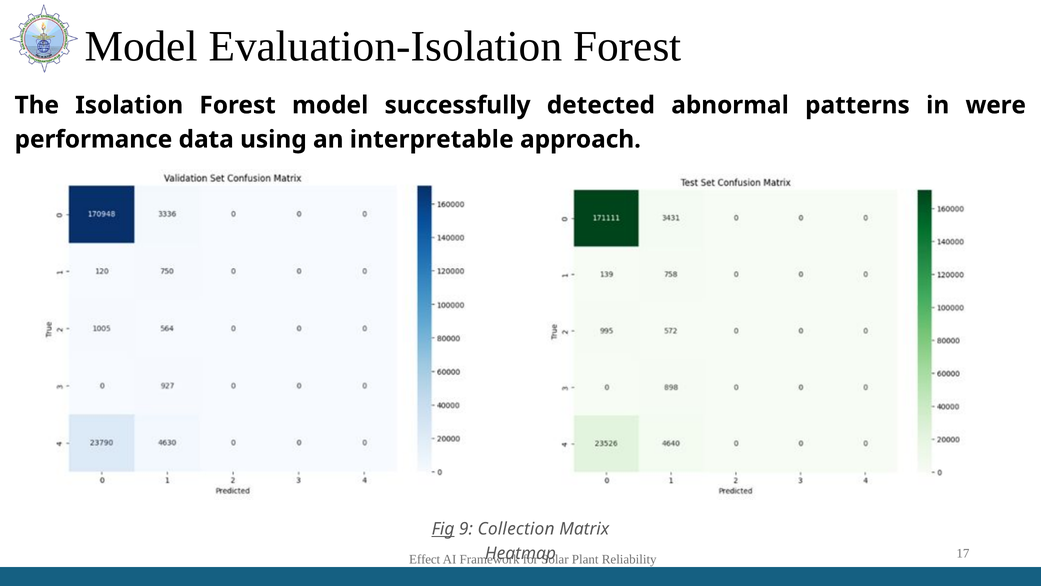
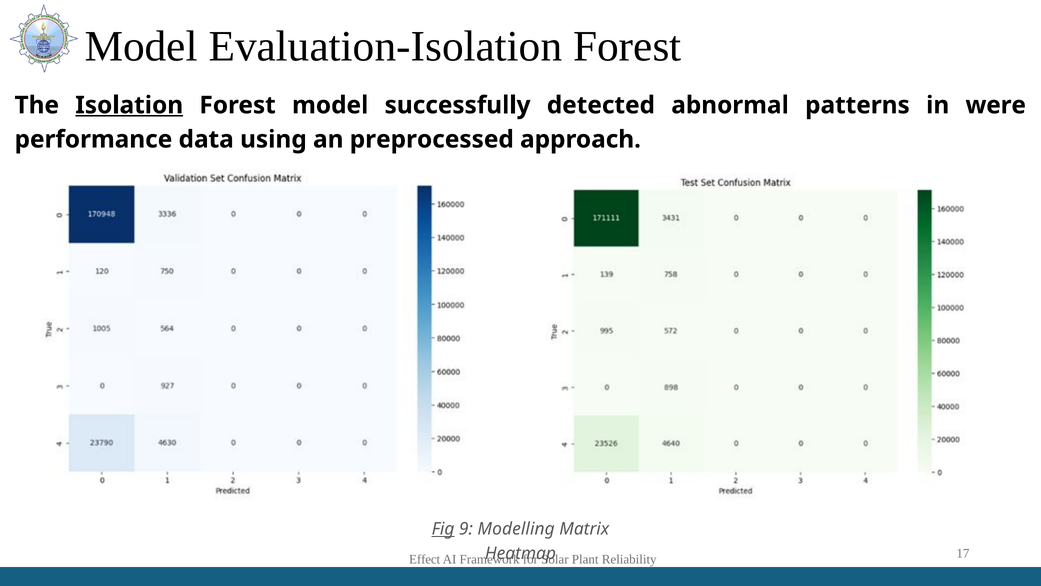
Isolation underline: none -> present (129, 105)
interpretable: interpretable -> preprocessed (432, 139)
Collection: Collection -> Modelling (516, 529)
